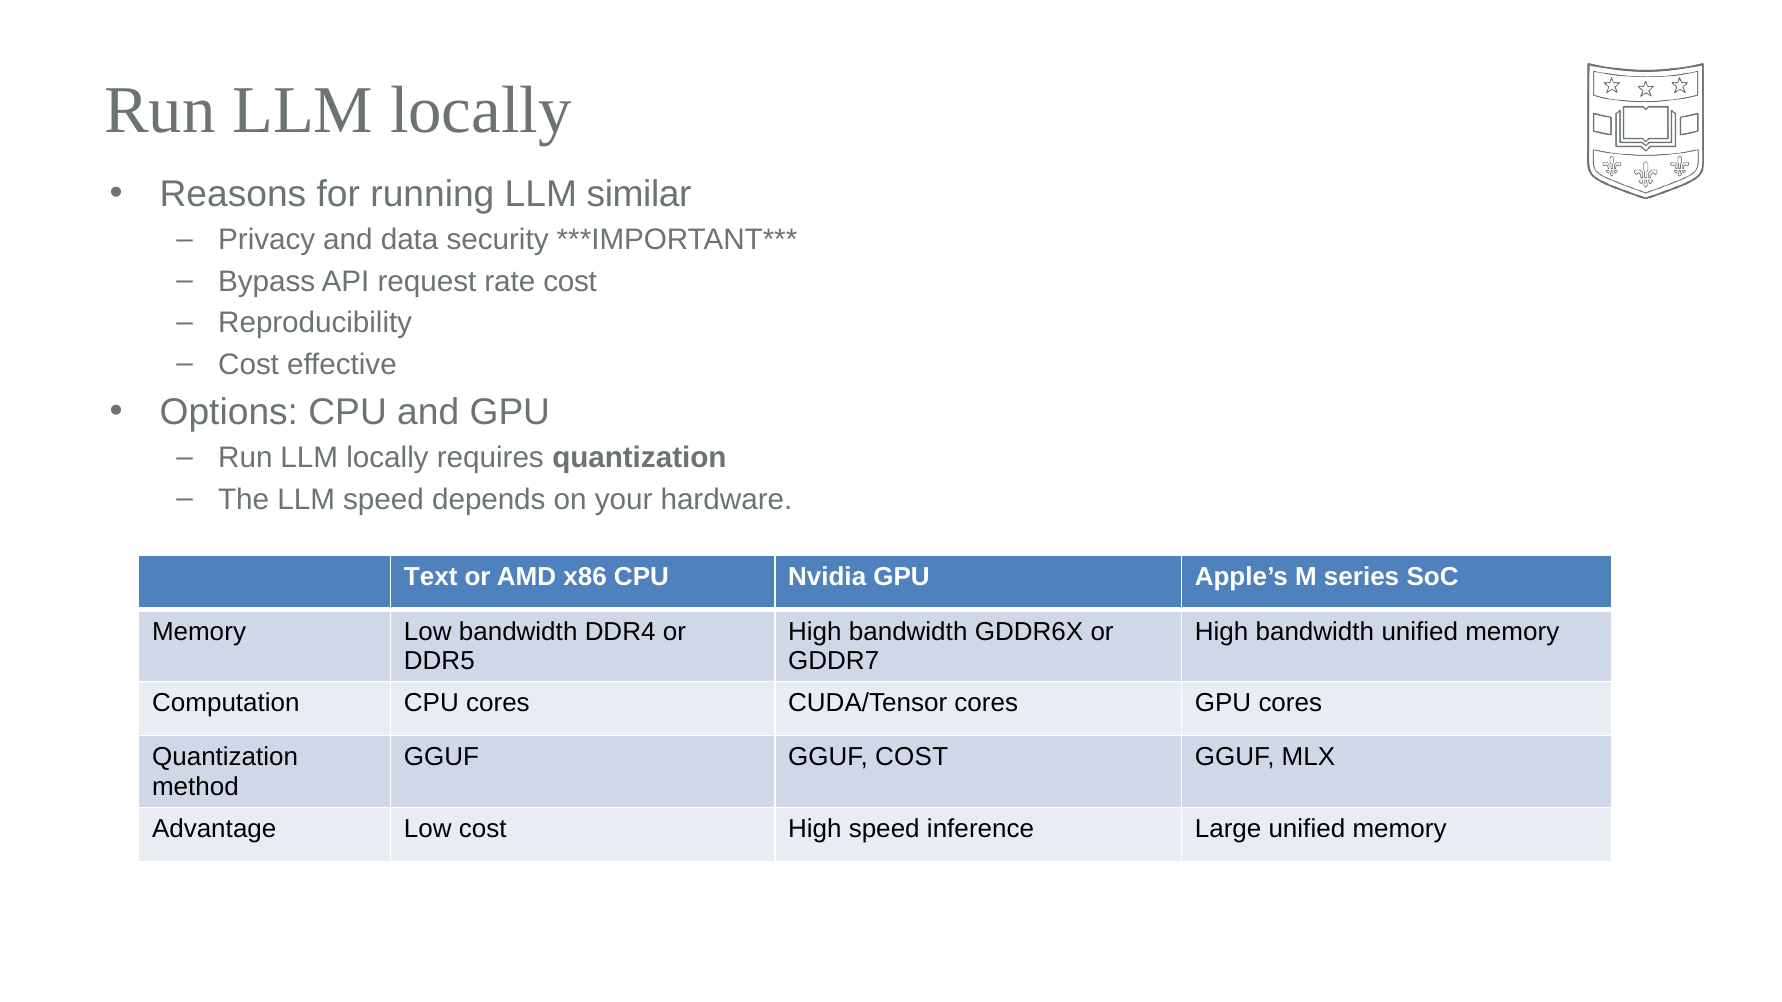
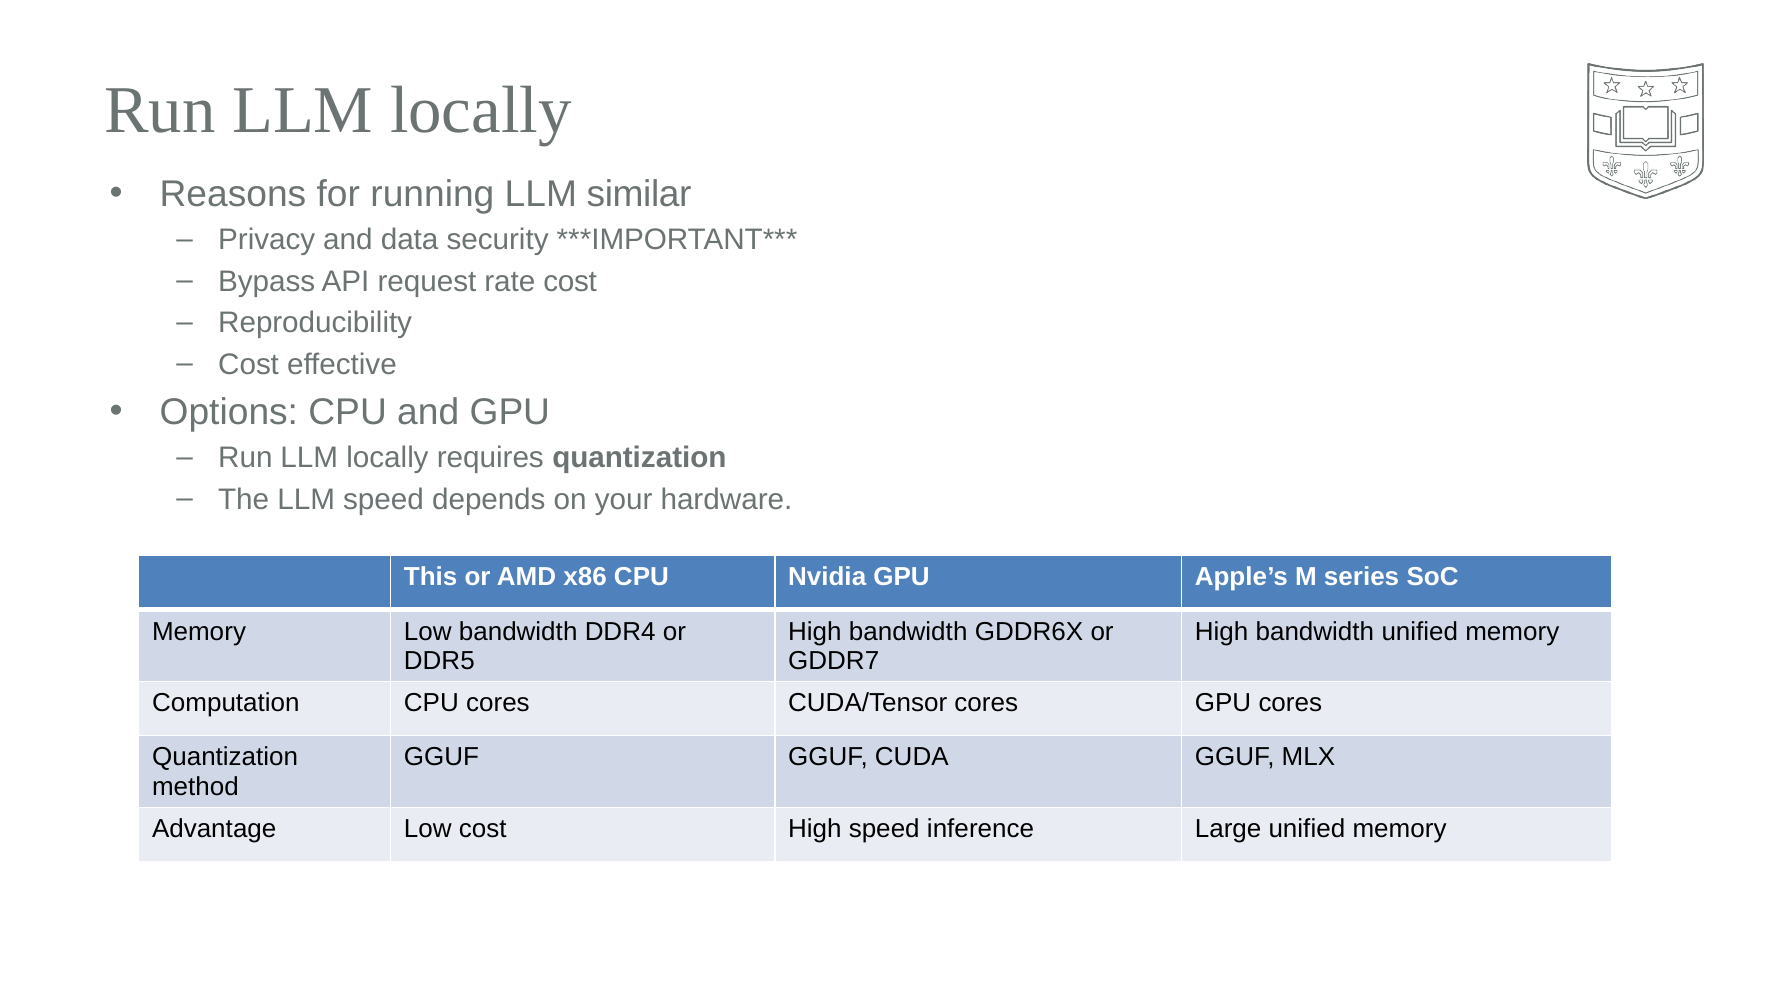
Text: Text -> This (431, 577)
GGUF COST: COST -> CUDA (912, 758)
